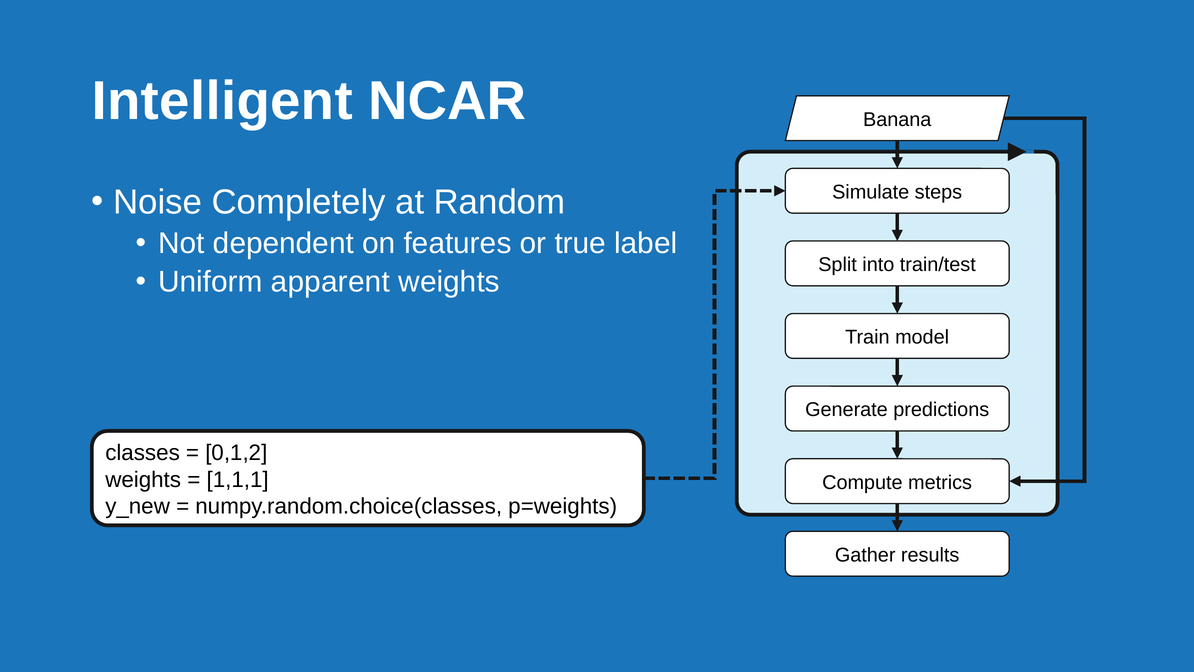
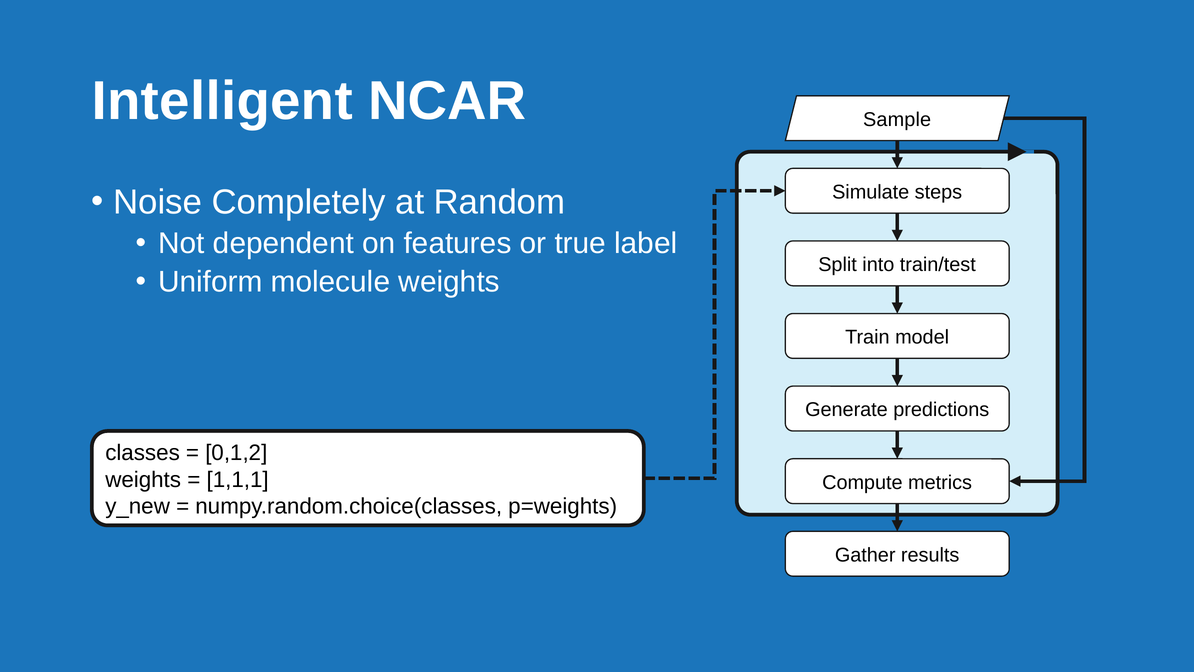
Banana: Banana -> Sample (897, 119)
apparent: apparent -> molecule (330, 282)
